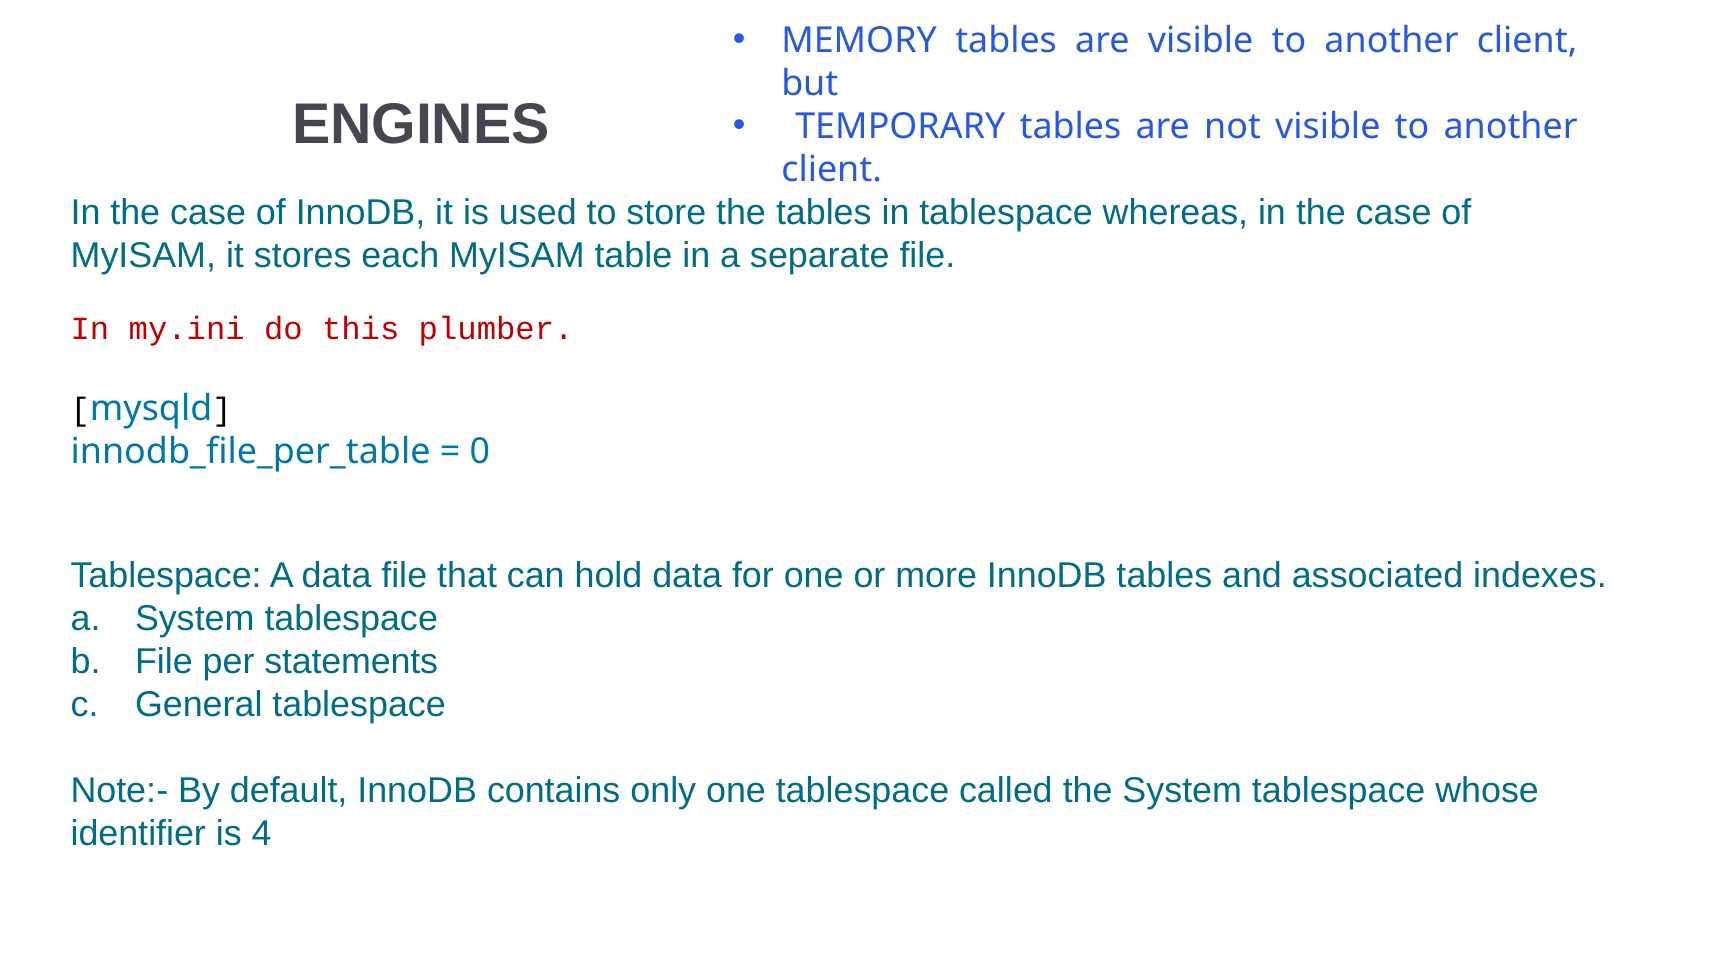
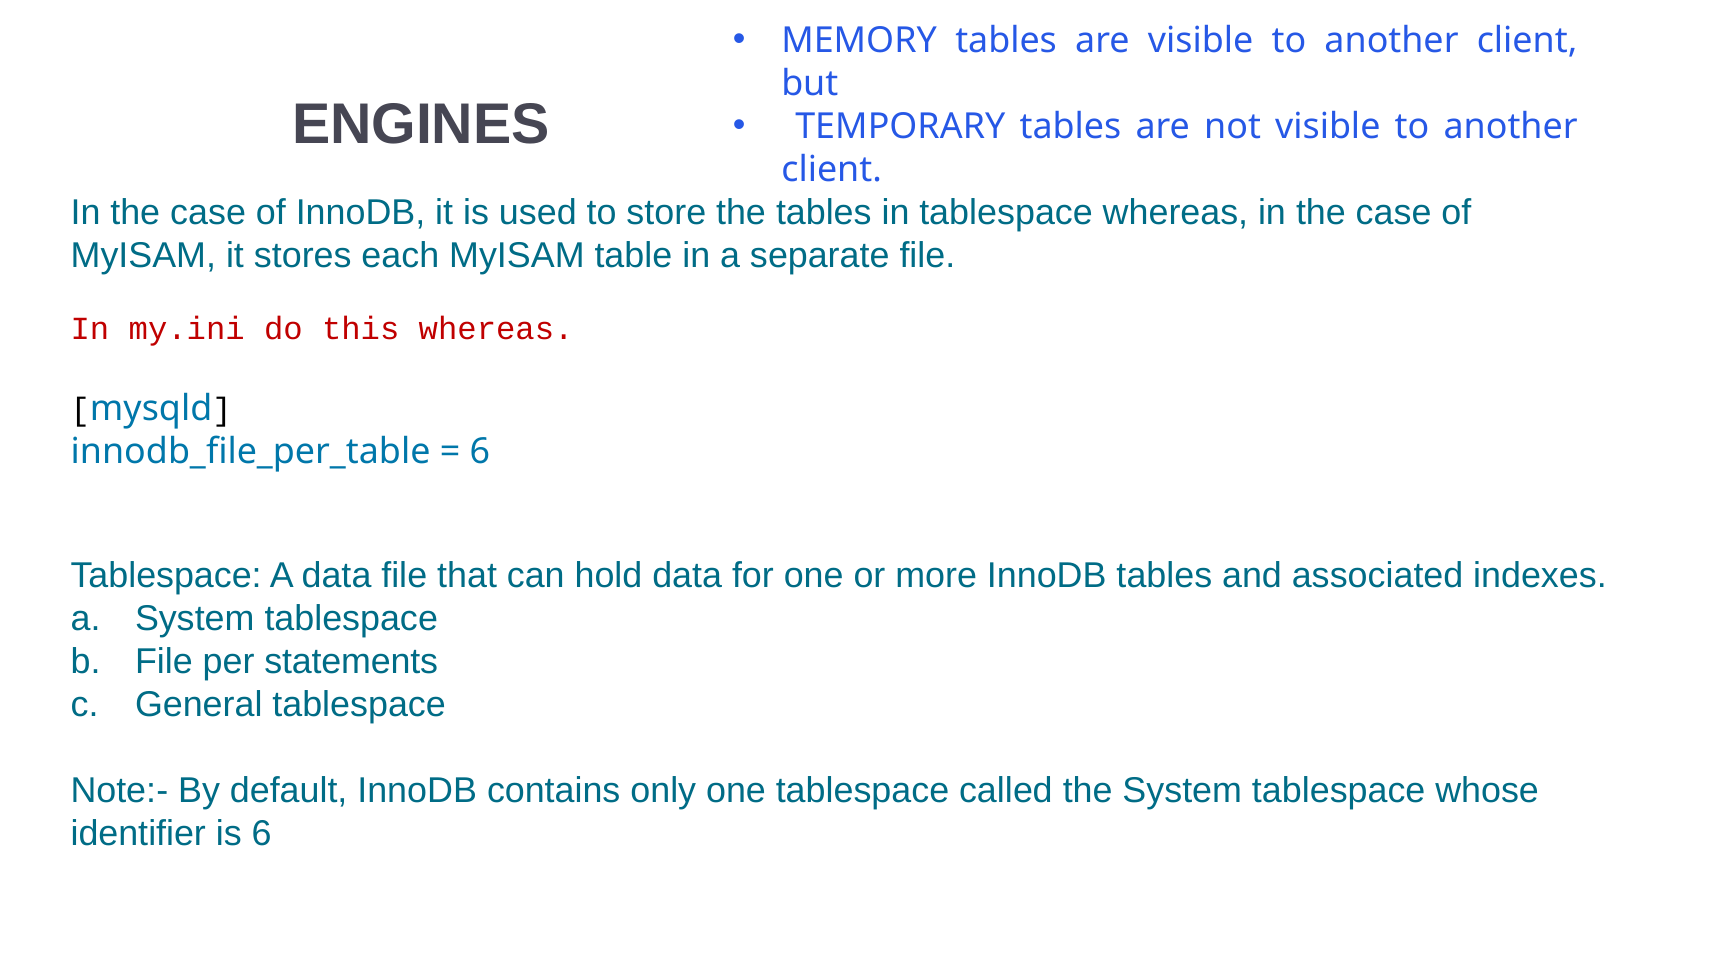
this plumber: plumber -> whereas (496, 329)
0: 0 -> 6 (480, 451)
is 4: 4 -> 6 (262, 833)
